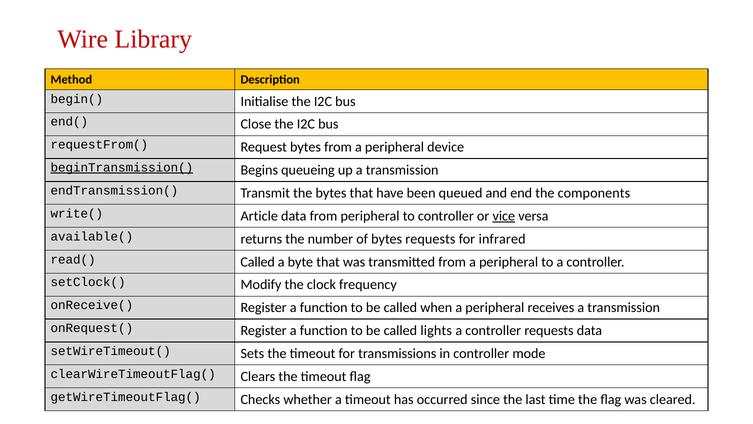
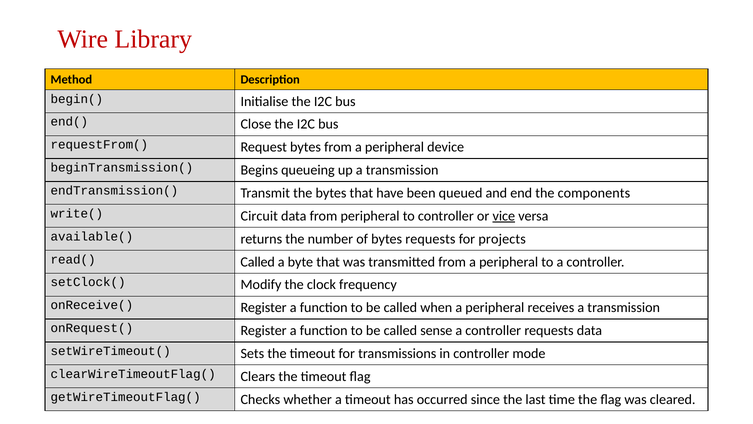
beginTransmission( underline: present -> none (122, 168)
Article: Article -> Circuit (259, 216)
infrared: infrared -> projects (502, 239)
lights: lights -> sense (436, 330)
